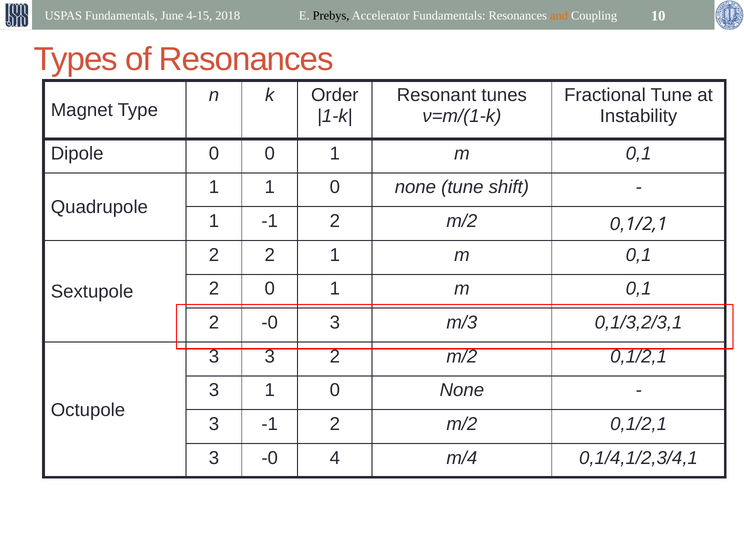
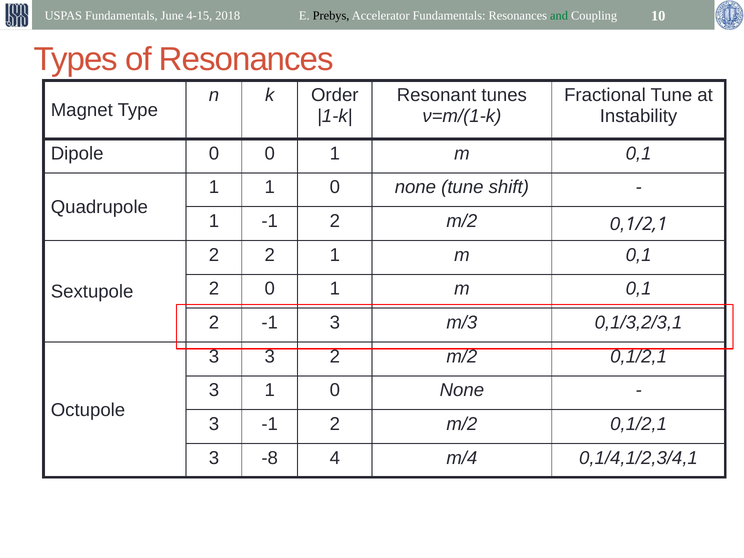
and colour: orange -> green (559, 16)
2 -0: -0 -> -1 (270, 323)
3 -0: -0 -> -8 (270, 458)
